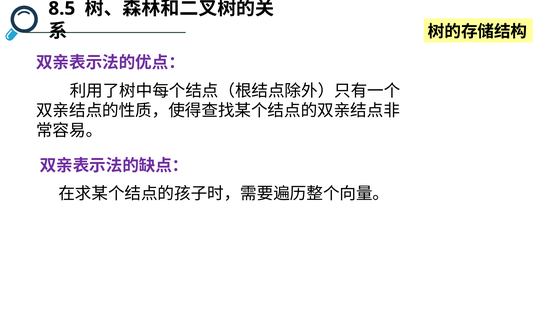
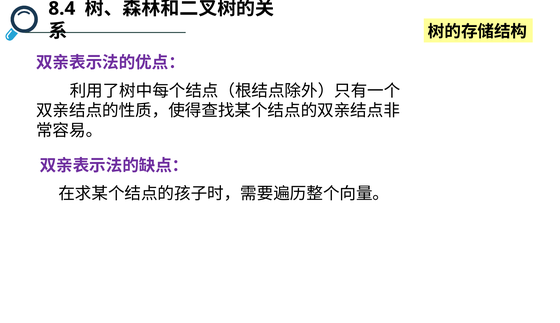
8.5: 8.5 -> 8.4 (62, 8)
